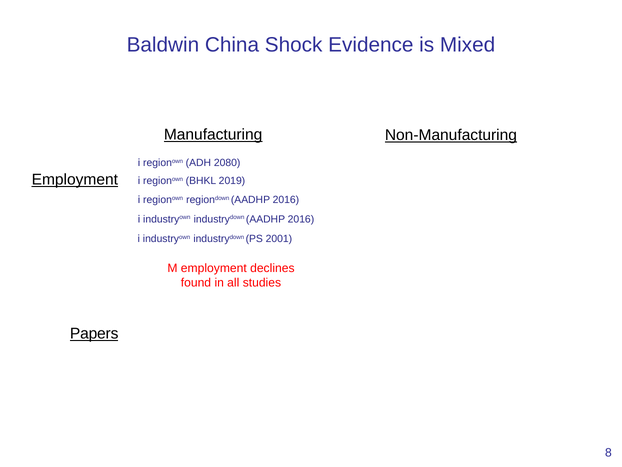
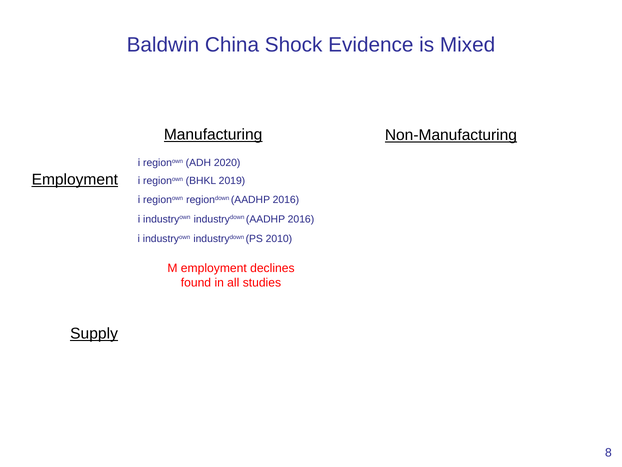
2080: 2080 -> 2020 (227, 163)
2001: 2001 -> 2010 (279, 239)
Papers: Papers -> Supply (94, 333)
